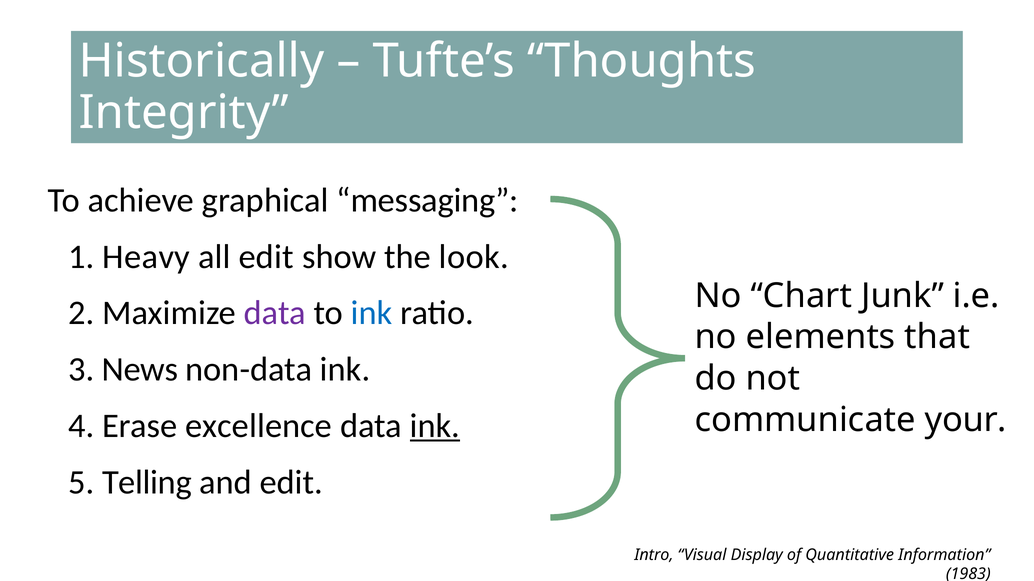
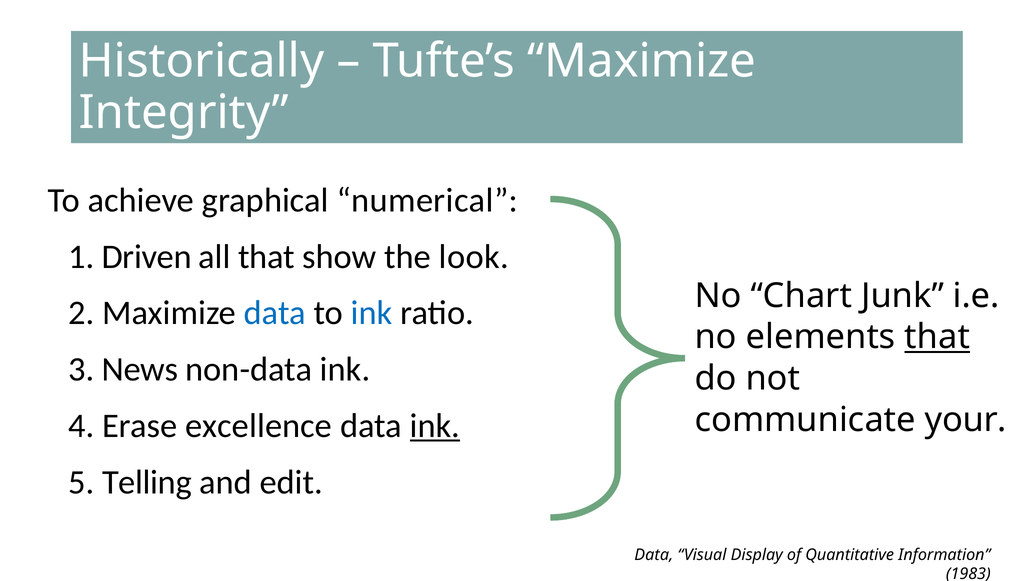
Tufte’s Thoughts: Thoughts -> Maximize (642, 61)
messaging: messaging -> numerical (427, 201)
Heavy: Heavy -> Driven (147, 257)
all edit: edit -> that (267, 257)
data colour: purple -> blue (275, 313)
that underline: none -> present (937, 337)
Intro: Intro -> Data (654, 555)
